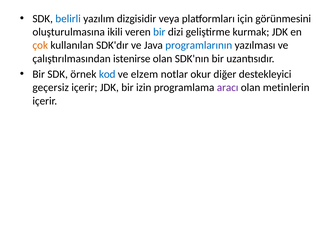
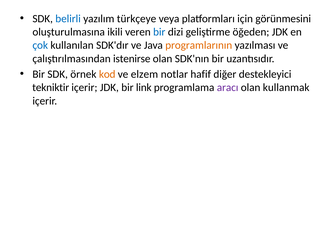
dizgisidir: dizgisidir -> türkçeye (137, 19)
kurmak: kurmak -> öğeden (251, 32)
çok colour: orange -> blue (40, 45)
programlarının colour: blue -> orange (199, 45)
kod colour: blue -> orange (107, 74)
okur: okur -> hafif (201, 74)
geçersiz: geçersiz -> tekniktir (51, 87)
izin: izin -> link (144, 87)
metinlerin: metinlerin -> kullanmak (286, 87)
